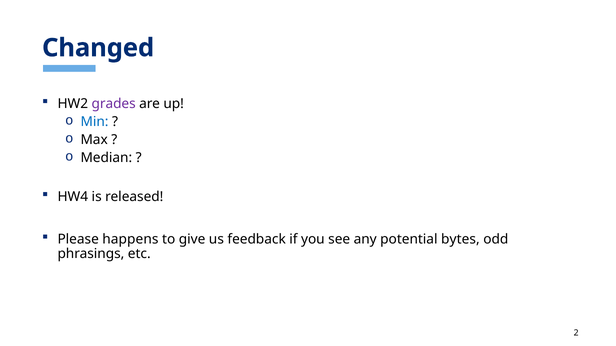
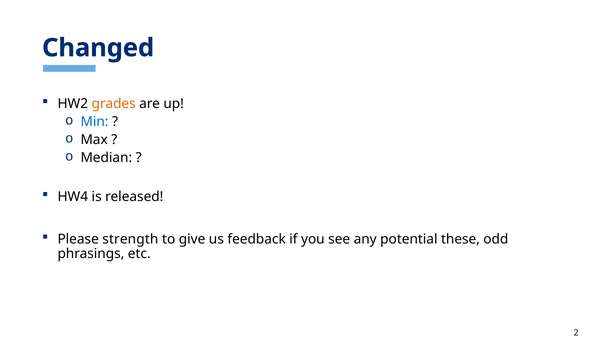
grades colour: purple -> orange (114, 104)
happens: happens -> strength (130, 239)
bytes: bytes -> these (460, 239)
